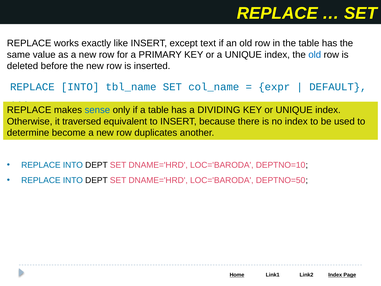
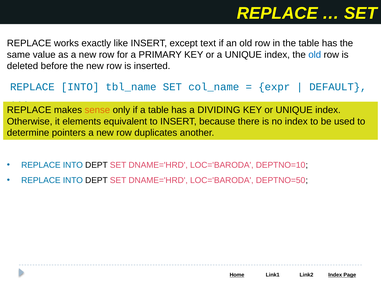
sense colour: blue -> orange (97, 110)
traversed: traversed -> elements (82, 121)
become: become -> pointers (69, 133)
